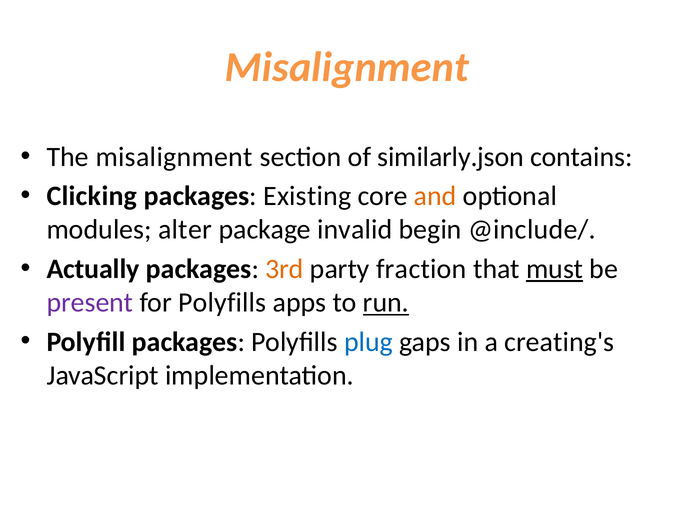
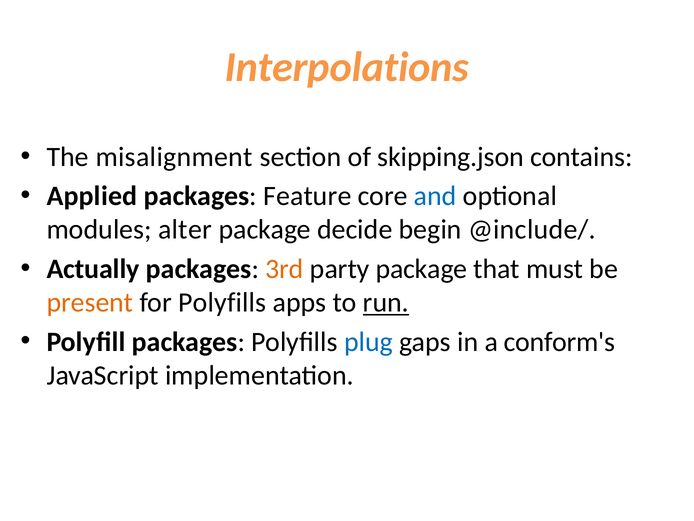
Misalignment: Misalignment -> Interpolations (347, 67)
similarly.json: similarly.json -> skipping.json (451, 157)
Clicking: Clicking -> Applied (92, 196)
Existing: Existing -> Feature (307, 196)
and colour: orange -> blue (435, 196)
invalid: invalid -> decide (355, 230)
party fraction: fraction -> package (422, 269)
must underline: present -> none (555, 269)
present colour: purple -> orange (90, 302)
creating's: creating's -> conform's (559, 341)
